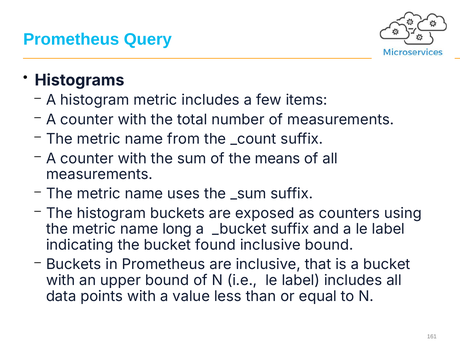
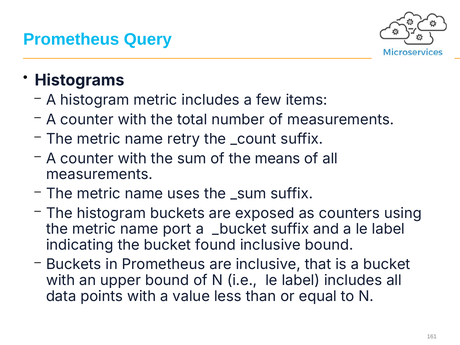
from: from -> retry (184, 139)
long: long -> port (177, 229)
